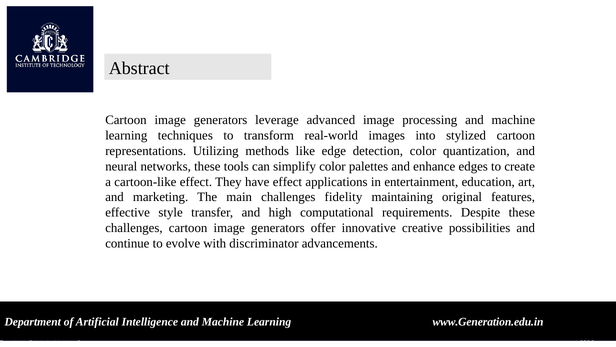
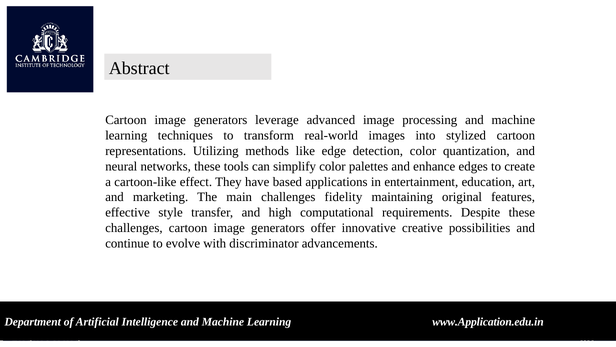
have effect: effect -> based (287, 182)
www.Generation.edu.in: www.Generation.edu.in -> www.Application.edu.in (488, 321)
